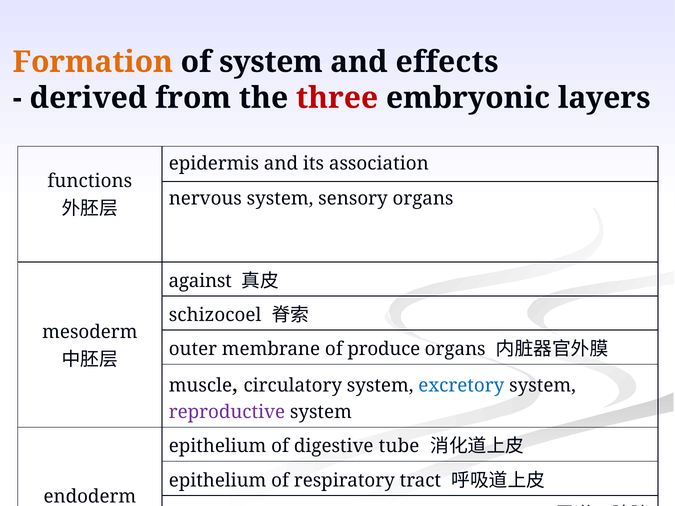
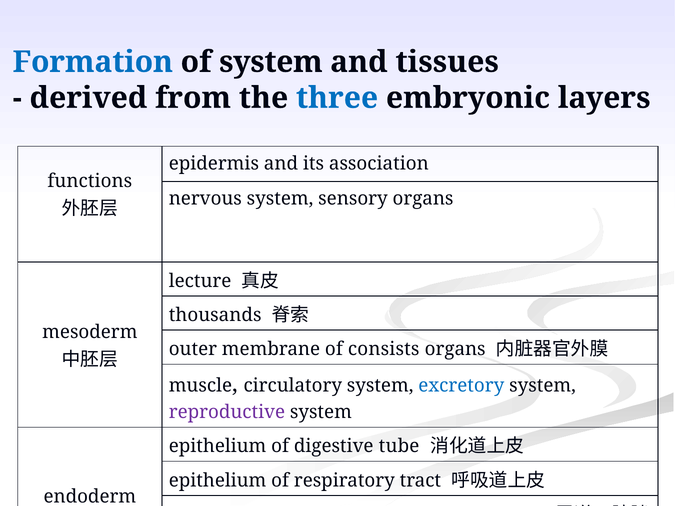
Formation colour: orange -> blue (93, 62)
effects: effects -> tissues (447, 62)
three colour: red -> blue (337, 98)
against: against -> lecture (200, 281)
schizocoel: schizocoel -> thousands (215, 315)
produce: produce -> consists (384, 349)
